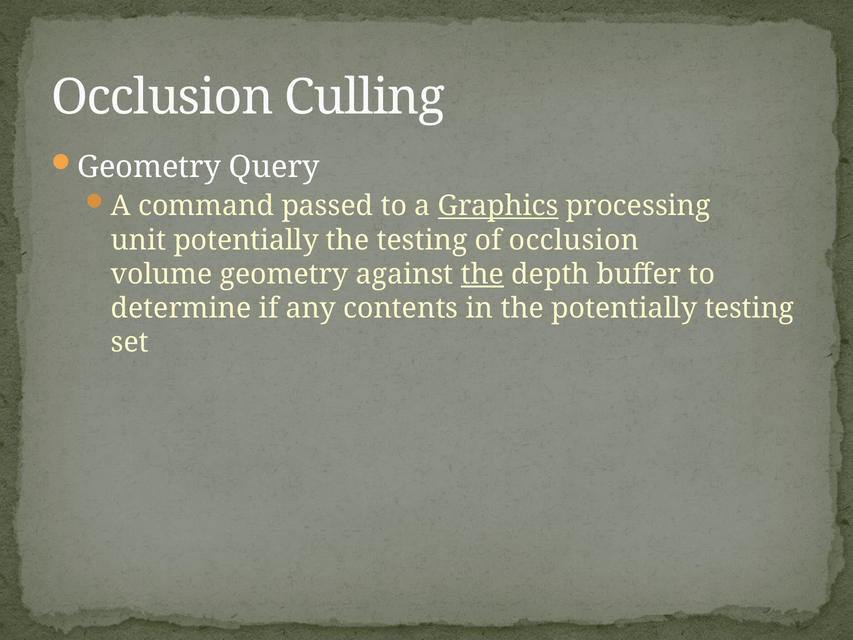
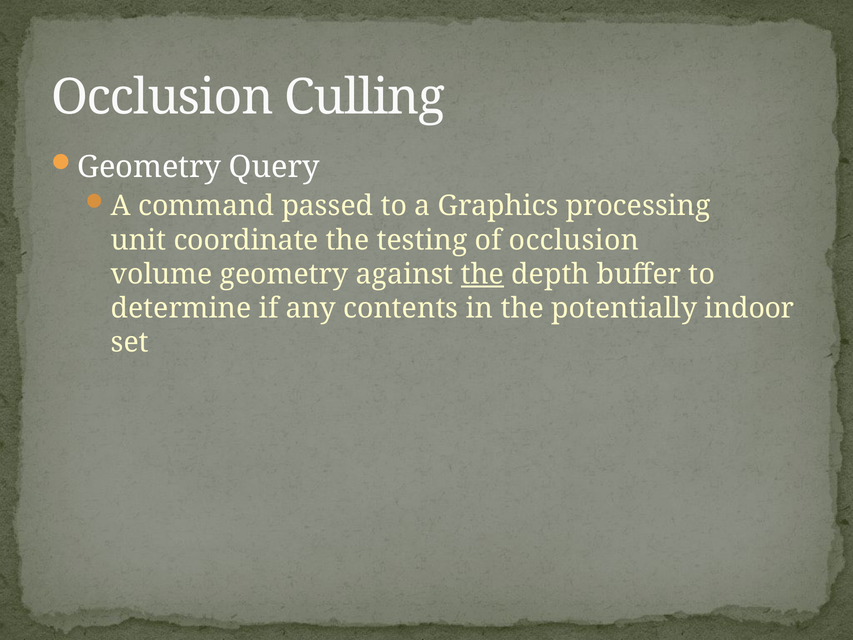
Graphics underline: present -> none (498, 206)
unit potentially: potentially -> coordinate (246, 240)
potentially testing: testing -> indoor (749, 308)
